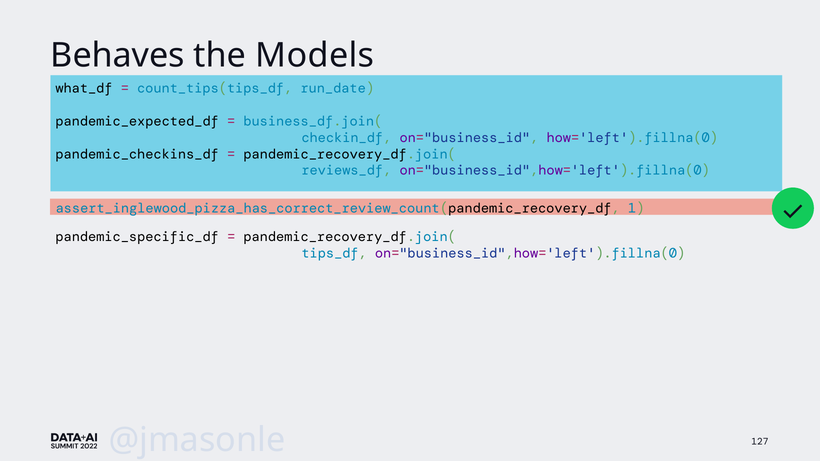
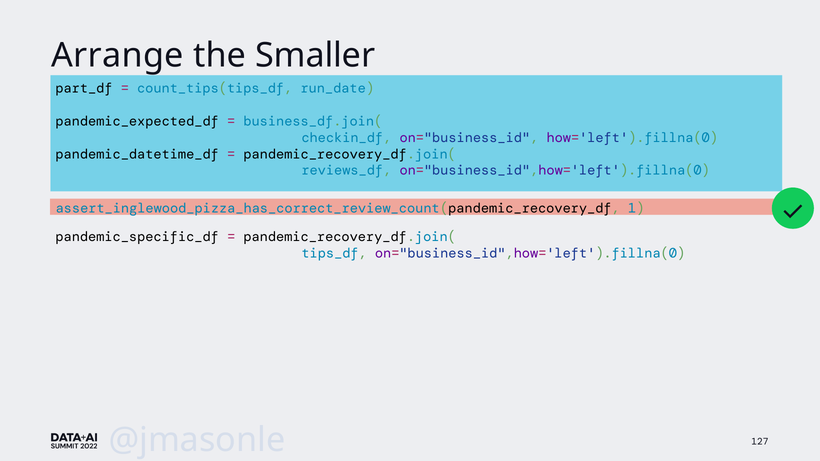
Behaves: Behaves -> Arrange (117, 55)
Models: Models -> Smaller (315, 55)
what_df: what_df -> part_df (84, 89)
pandemic_checkins_df: pandemic_checkins_df -> pandemic_datetime_df (137, 154)
